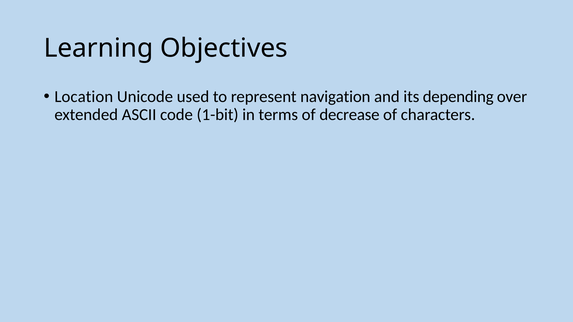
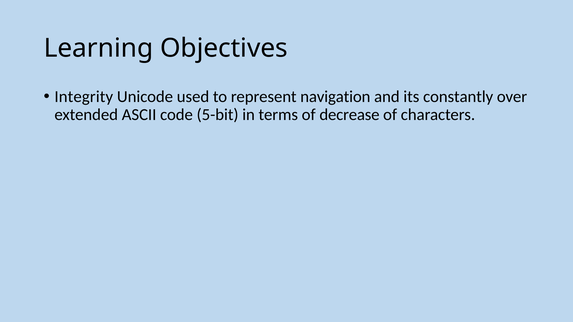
Location: Location -> Integrity (84, 97)
depending: depending -> constantly (458, 97)
1-bit: 1-bit -> 5-bit (218, 115)
